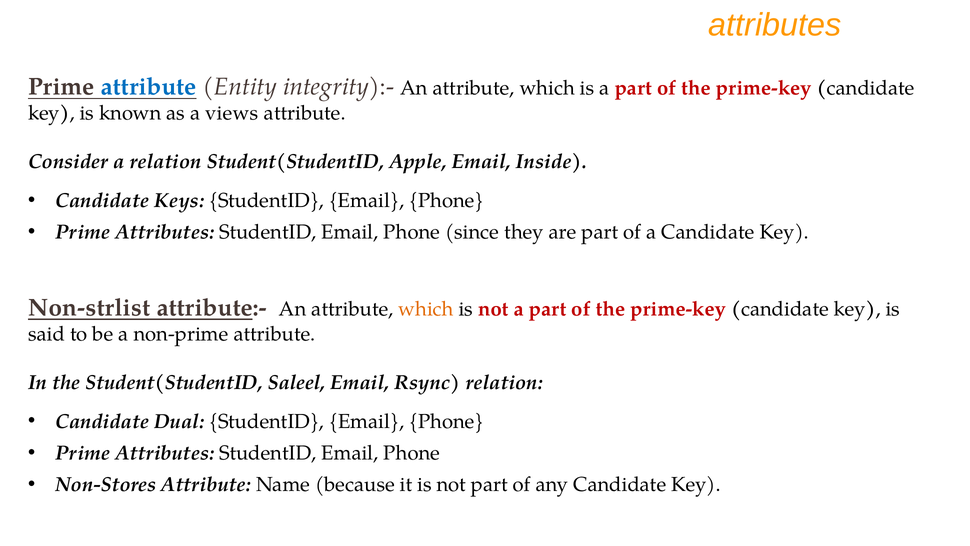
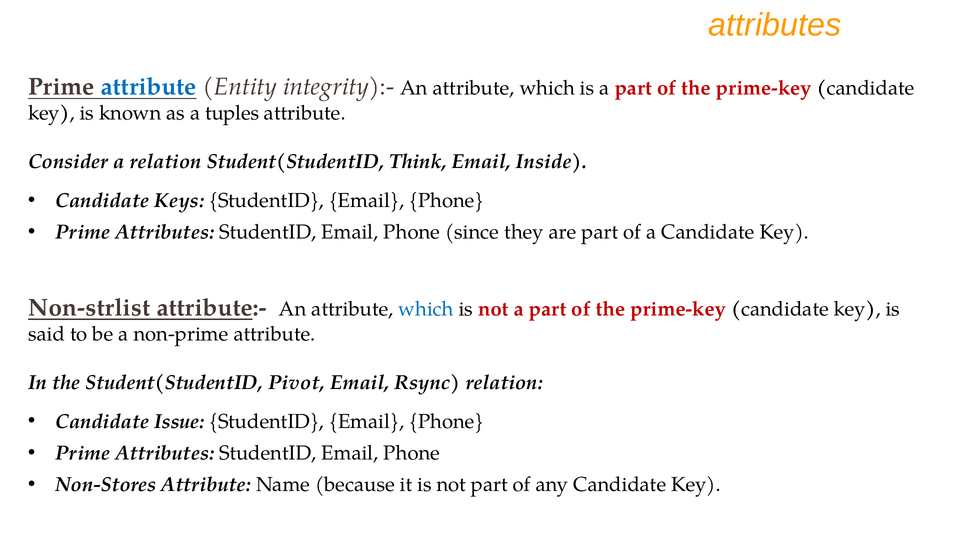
views: views -> tuples (232, 113)
Apple: Apple -> Think (418, 162)
which colour: orange -> blue (426, 309)
Saleel: Saleel -> Pivot (296, 382)
Dual: Dual -> Issue (179, 421)
